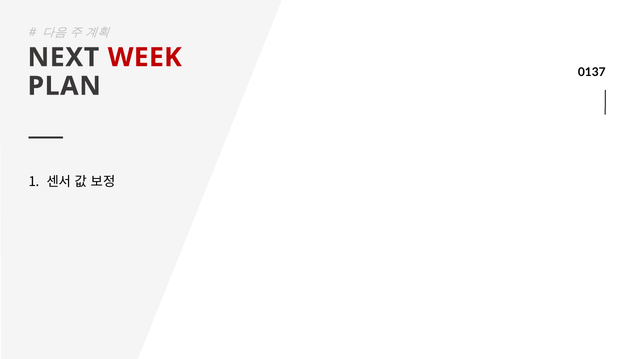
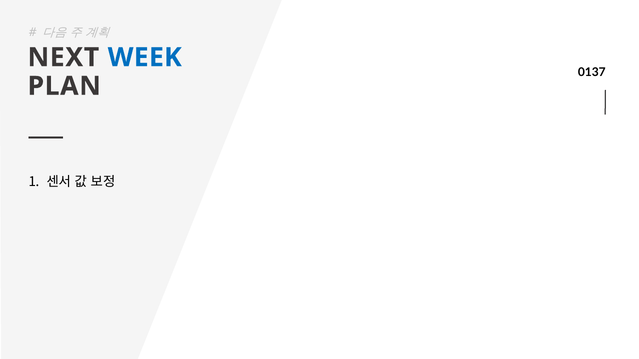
WEEK colour: red -> blue (145, 57)
